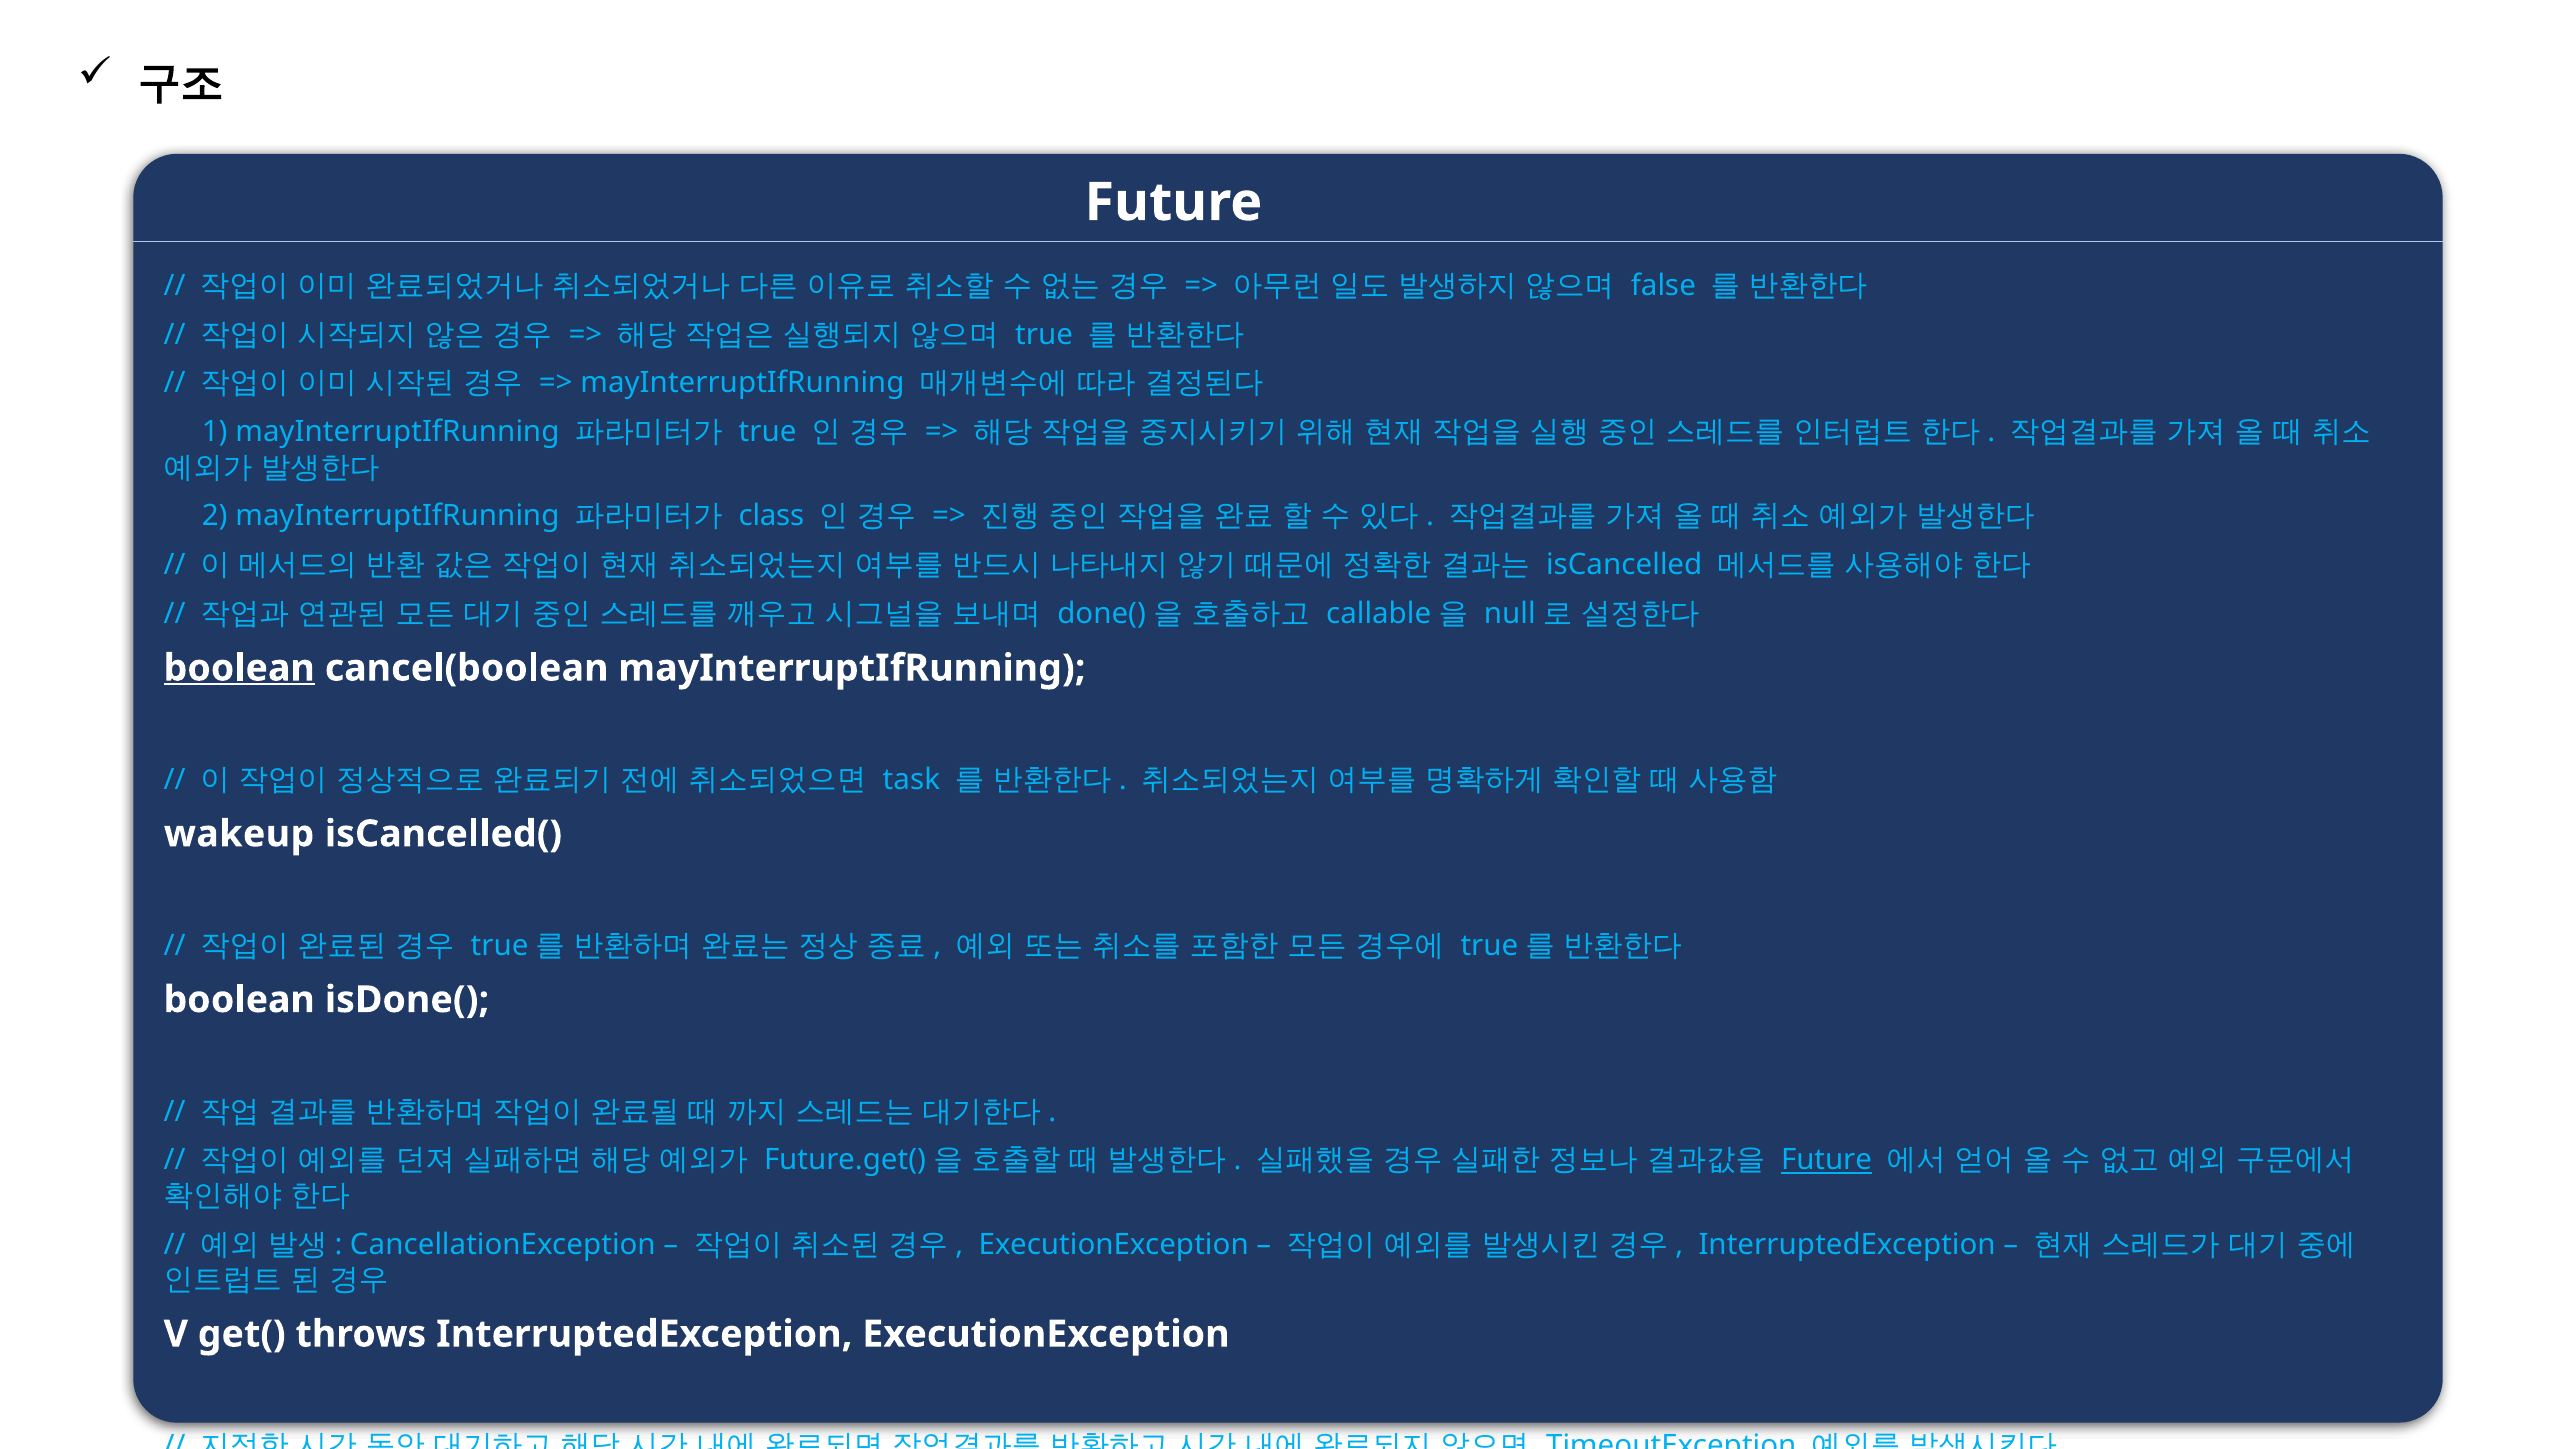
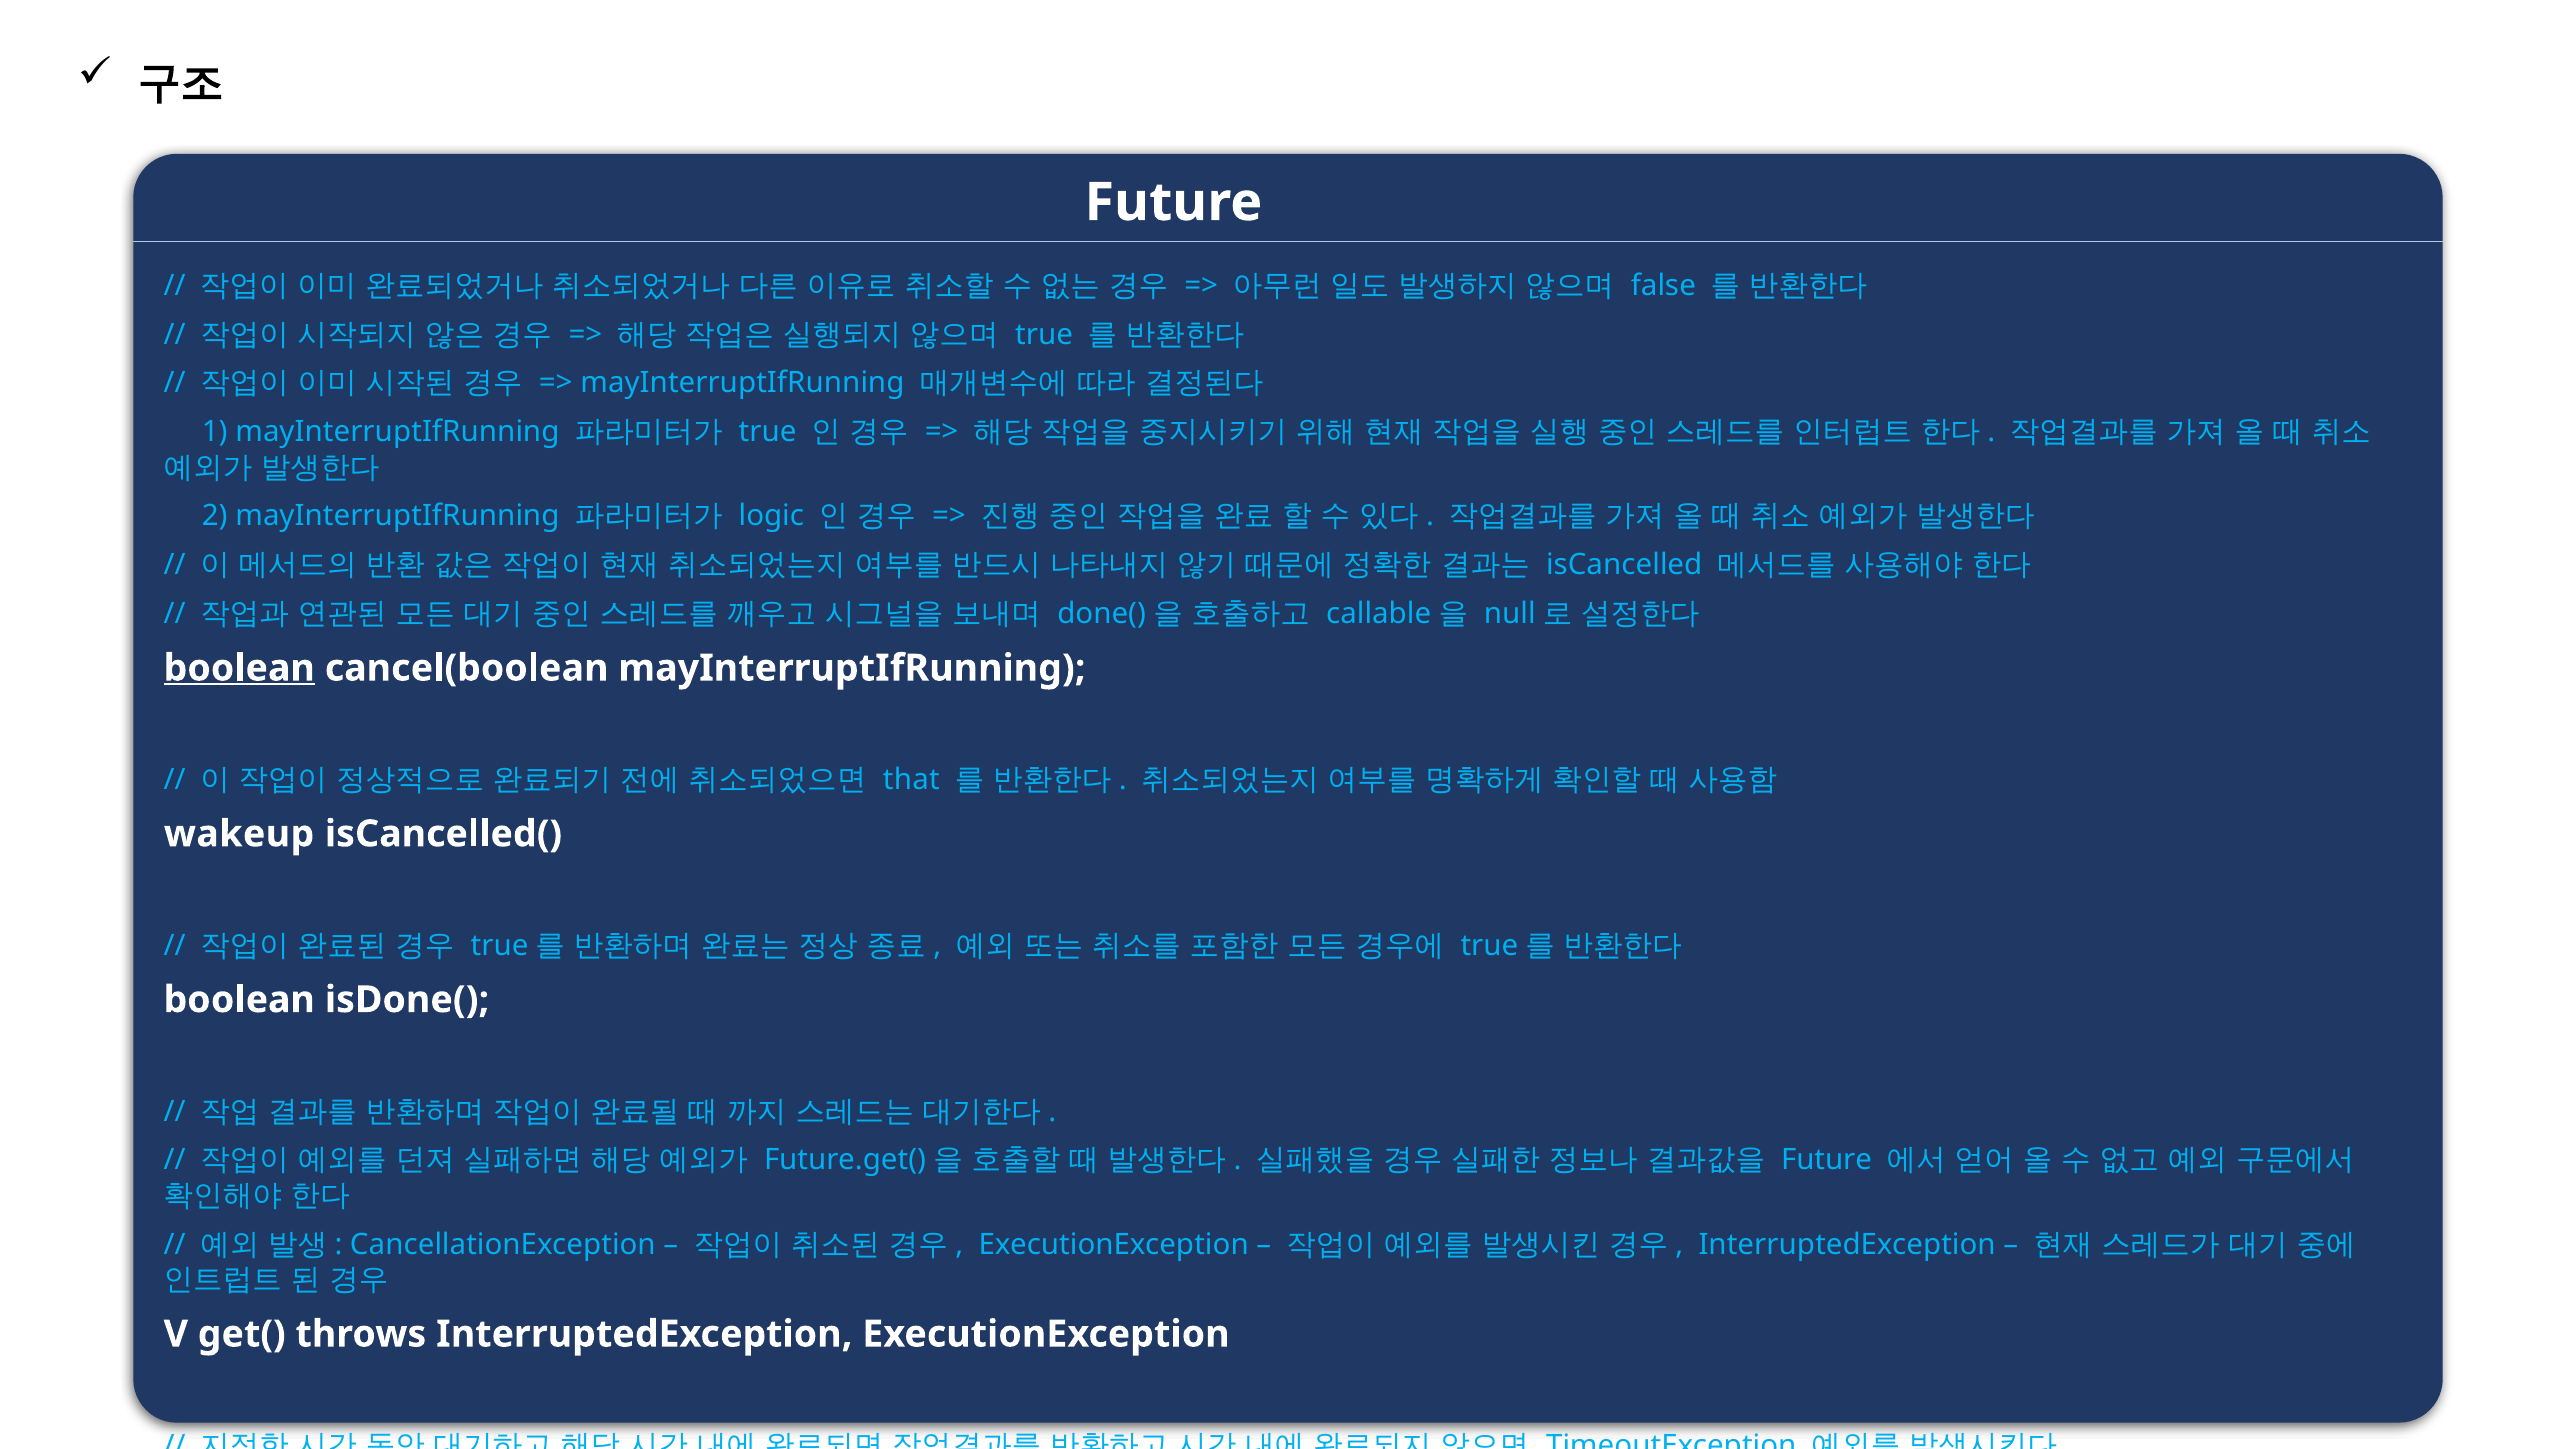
class: class -> logic (771, 516)
task: task -> that (911, 780)
Future underline: present -> none (1827, 1160)
